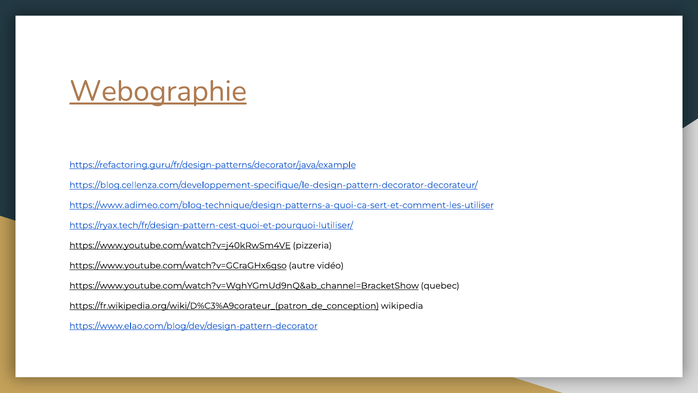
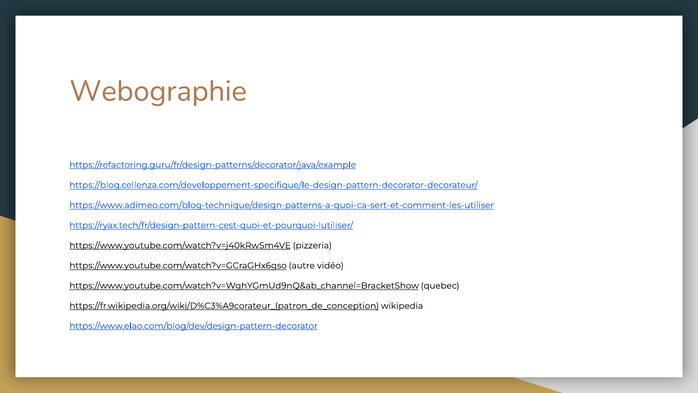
Webographie underline: present -> none (158, 91)
